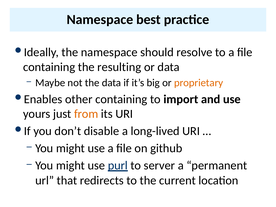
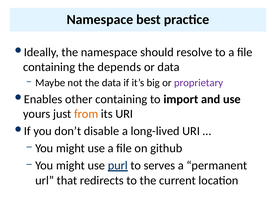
resulting: resulting -> depends (119, 67)
proprietary colour: orange -> purple (199, 83)
server: server -> serves (159, 165)
